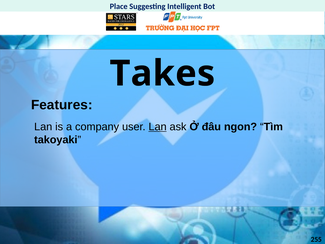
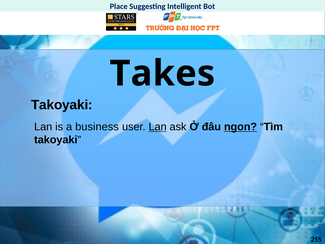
Features: Features -> Takoyaki (62, 105)
company: company -> business (97, 127)
ngon underline: none -> present (241, 127)
